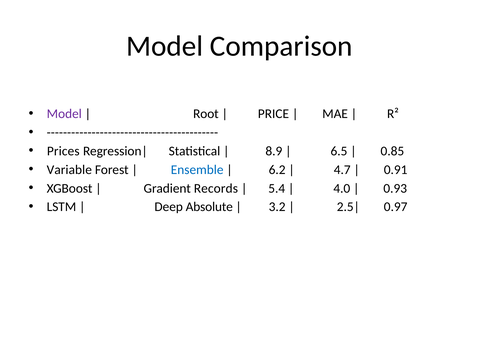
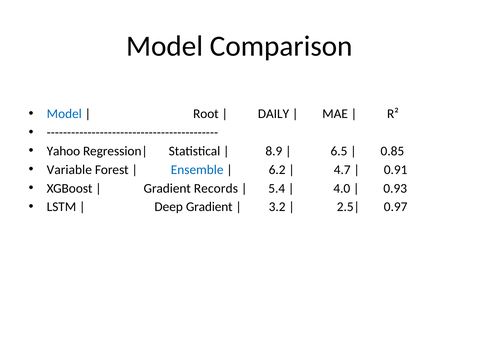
Model colour: purple -> blue (64, 114)
PRICE: PRICE -> DAILY (273, 114)
Prices: Prices -> Yahoo (63, 151)
Deep Absolute: Absolute -> Gradient (209, 207)
